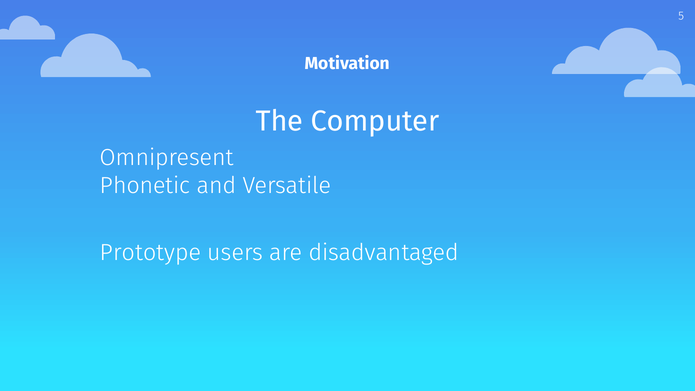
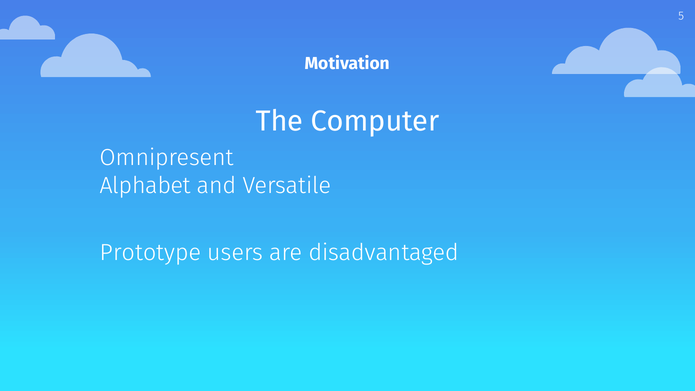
Phonetic: Phonetic -> Alphabet (145, 186)
